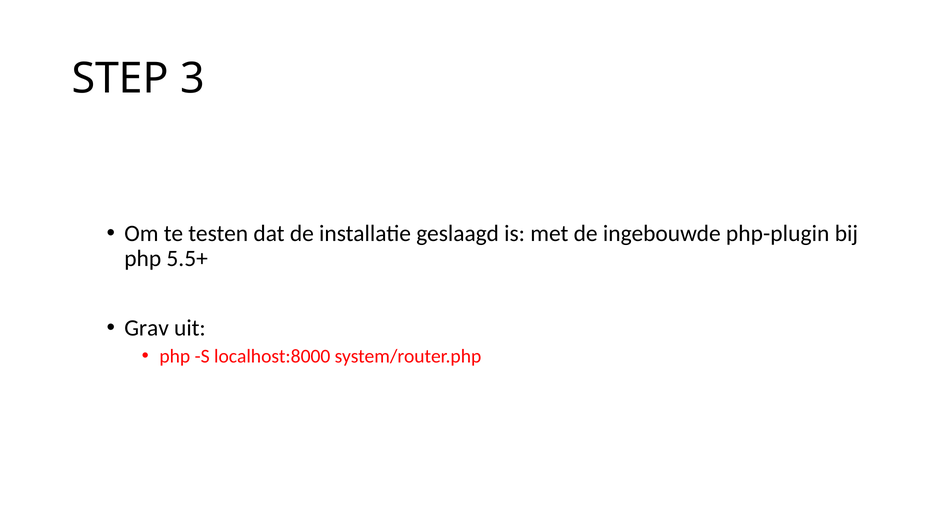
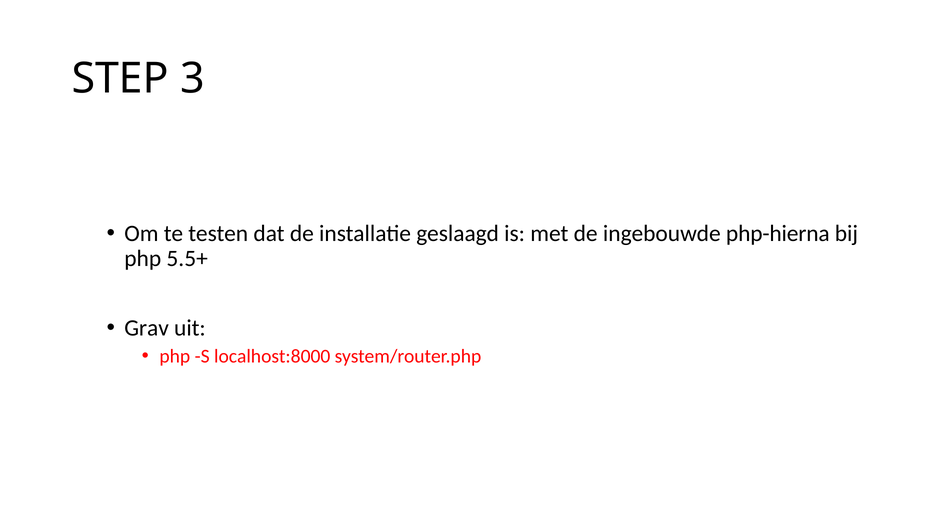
php-plugin: php-plugin -> php-hierna (778, 234)
